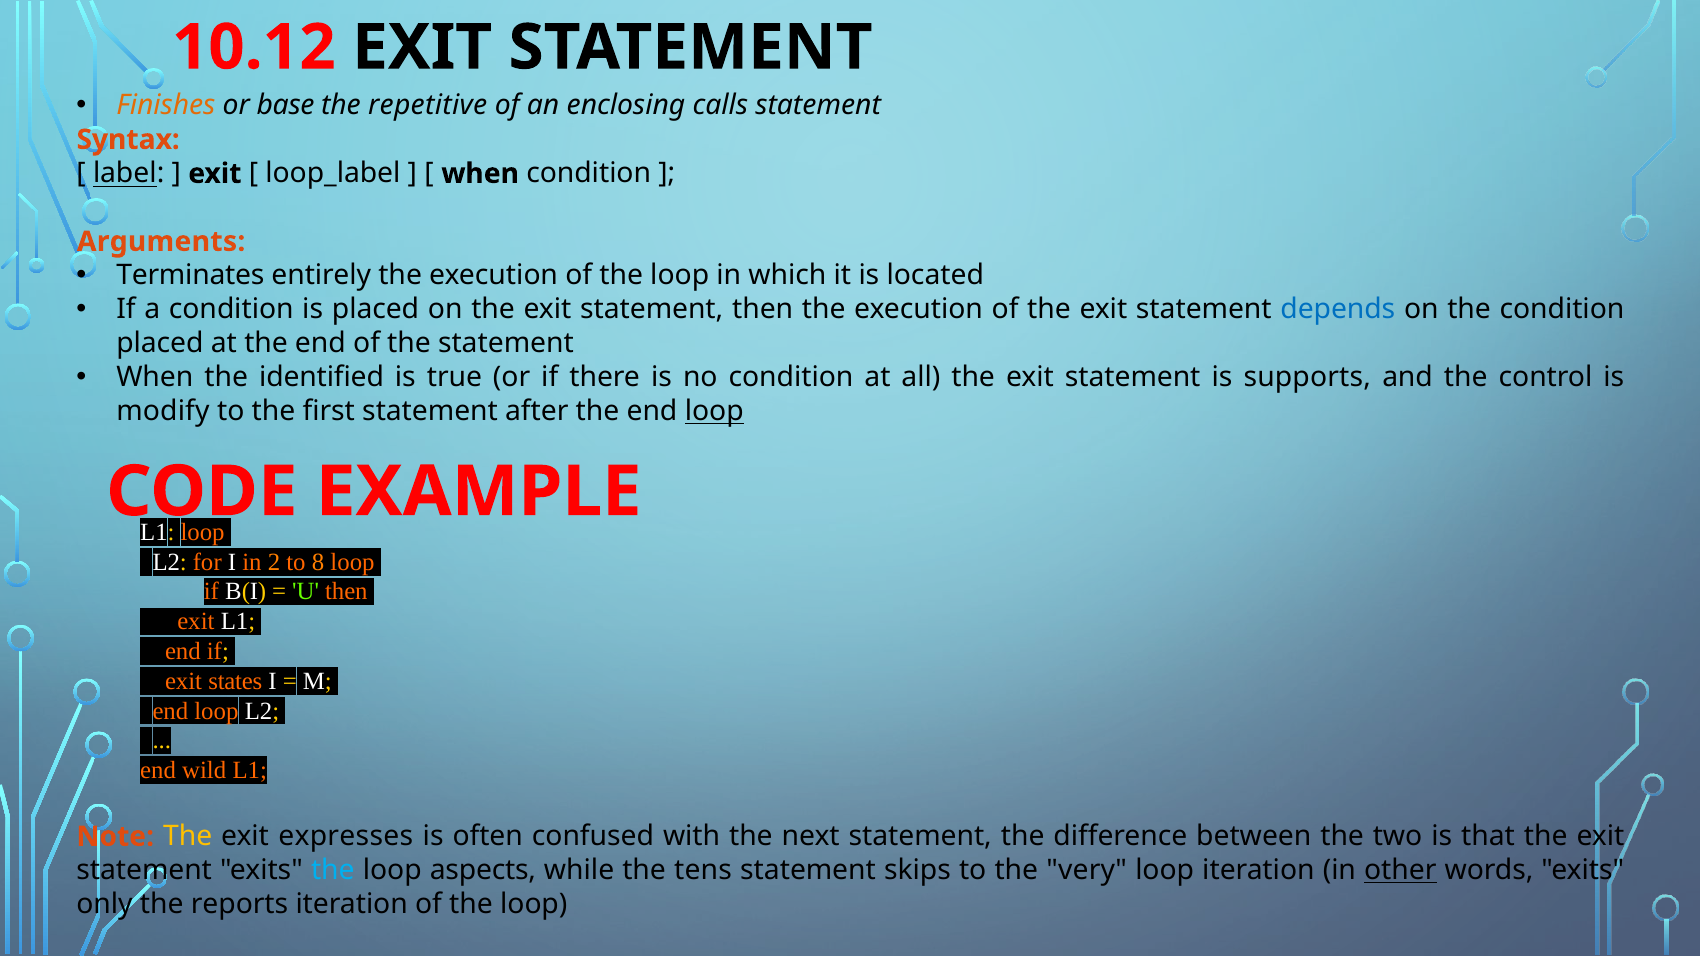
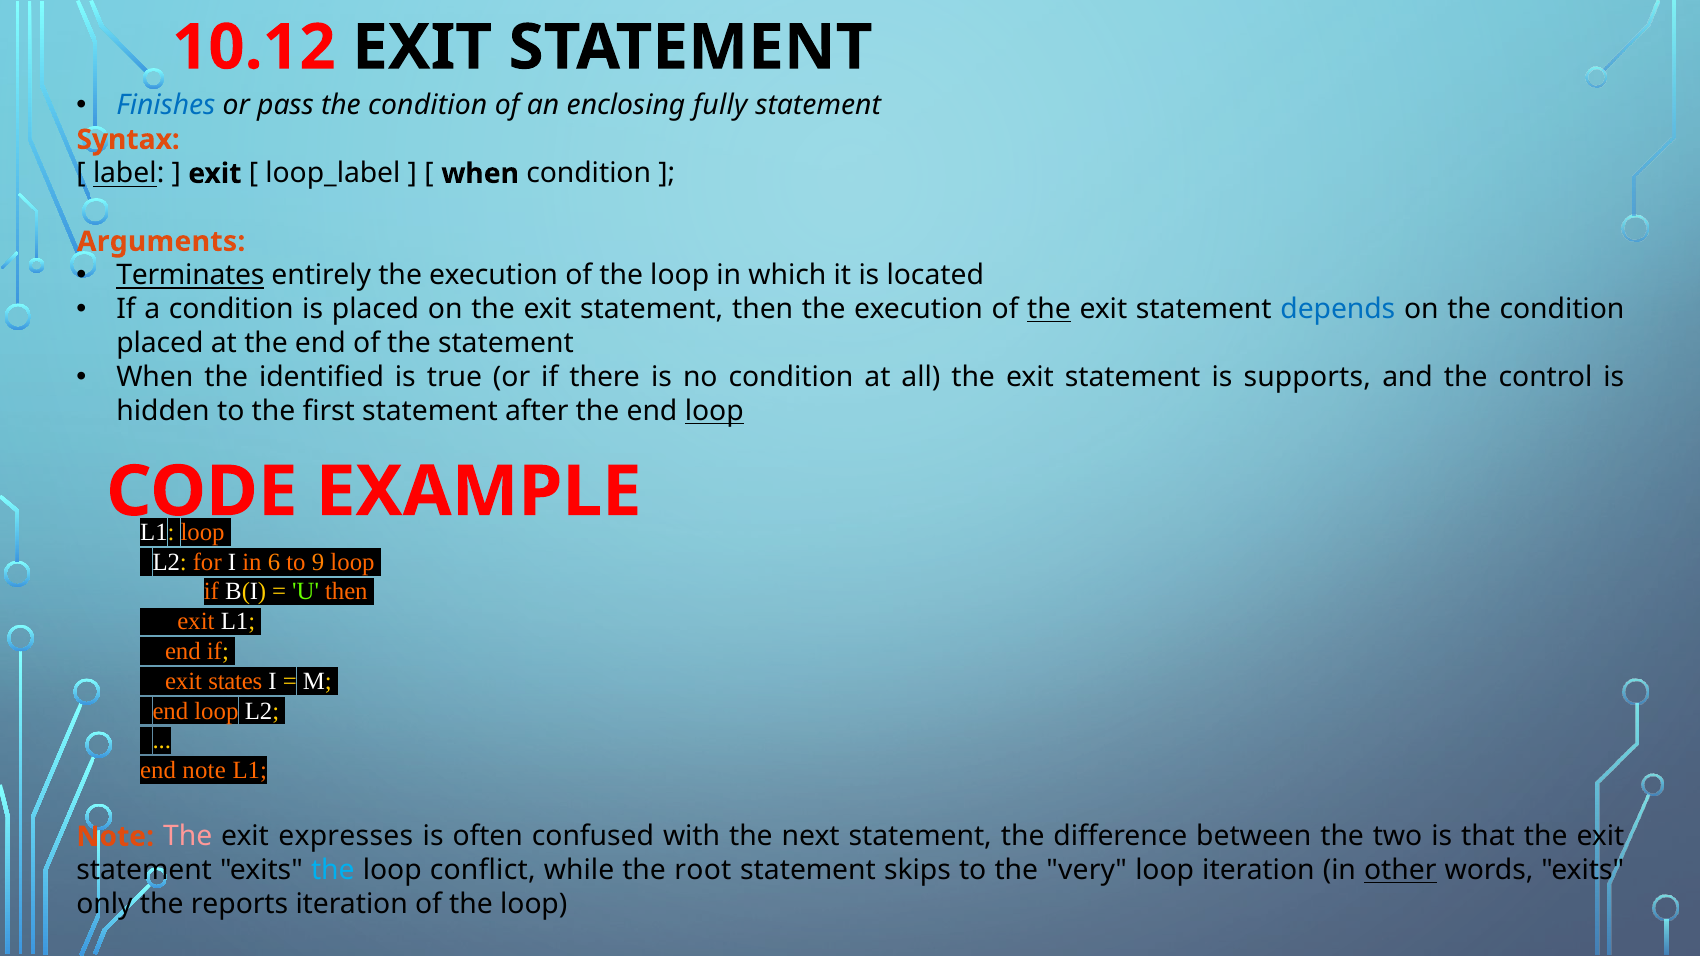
Finishes colour: orange -> blue (166, 106)
base: base -> pass (286, 106)
repetitive: repetitive -> condition (428, 106)
calls: calls -> fully (720, 106)
Terminates underline: none -> present (190, 276)
the underline: none -> present (1049, 310)
modify: modify -> hidden (163, 412)
2: 2 -> 6 (274, 562)
8: 8 -> 9 (318, 562)
end wild: wild -> note (204, 771)
The colour: yellow -> pink (188, 837)
aspects: aspects -> conflict (483, 871)
tens: tens -> root (703, 871)
